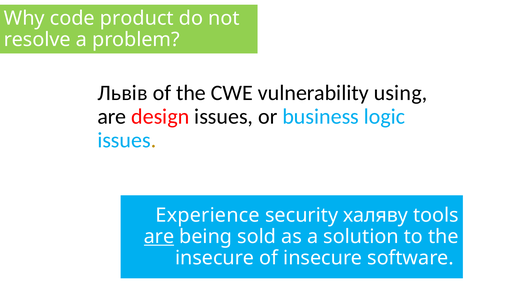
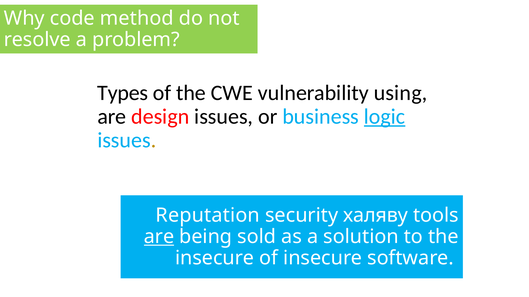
product: product -> method (137, 18)
Львів: Львів -> Types (123, 93)
logic underline: none -> present (385, 117)
Experience: Experience -> Reputation (208, 216)
